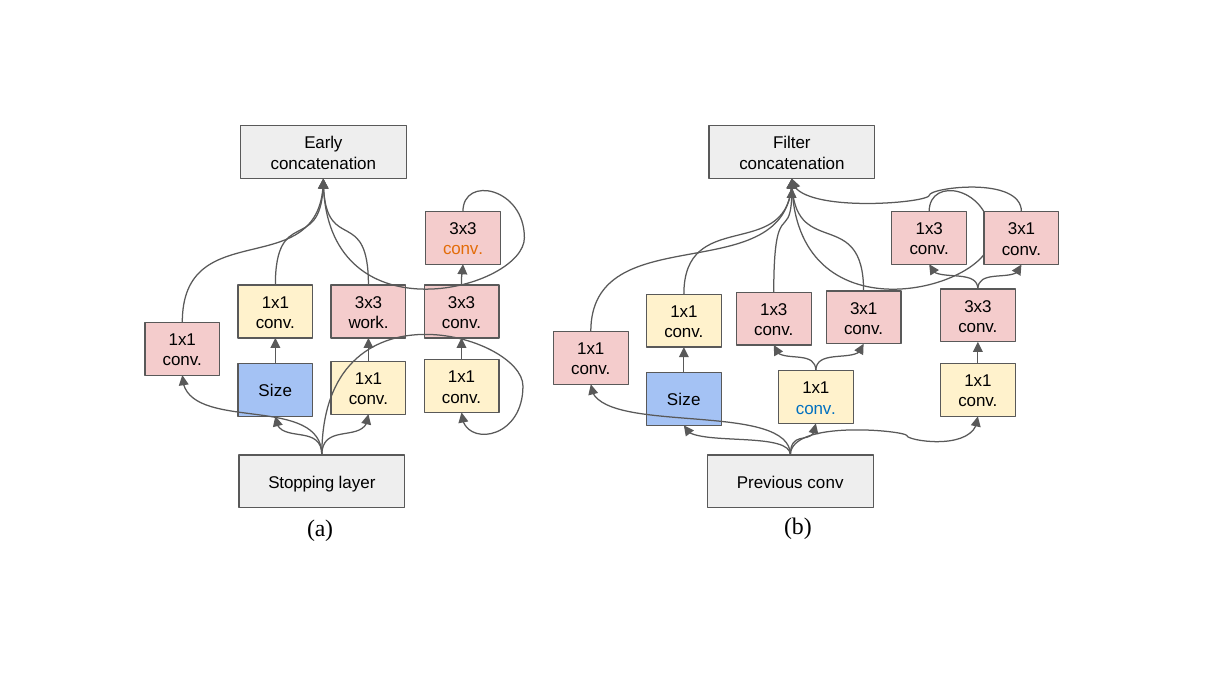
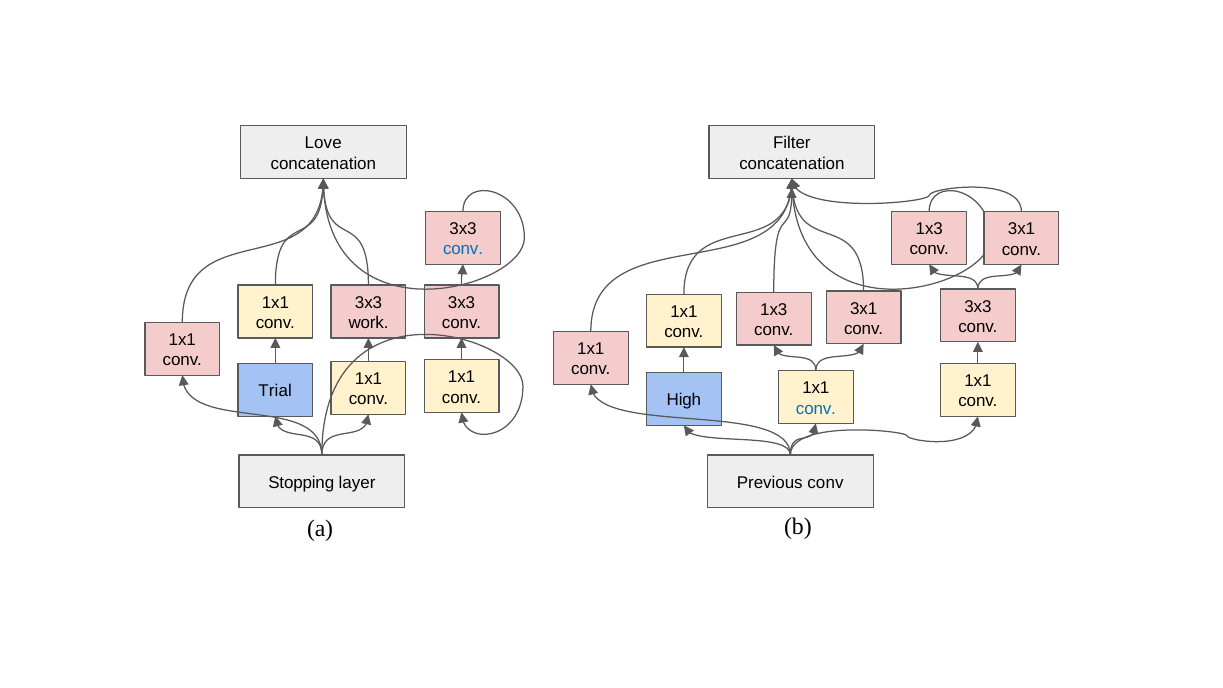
Early: Early -> Love (323, 143)
conv colour: orange -> blue (463, 249)
Size: Size -> Trial (275, 391)
Size: Size -> High (684, 400)
